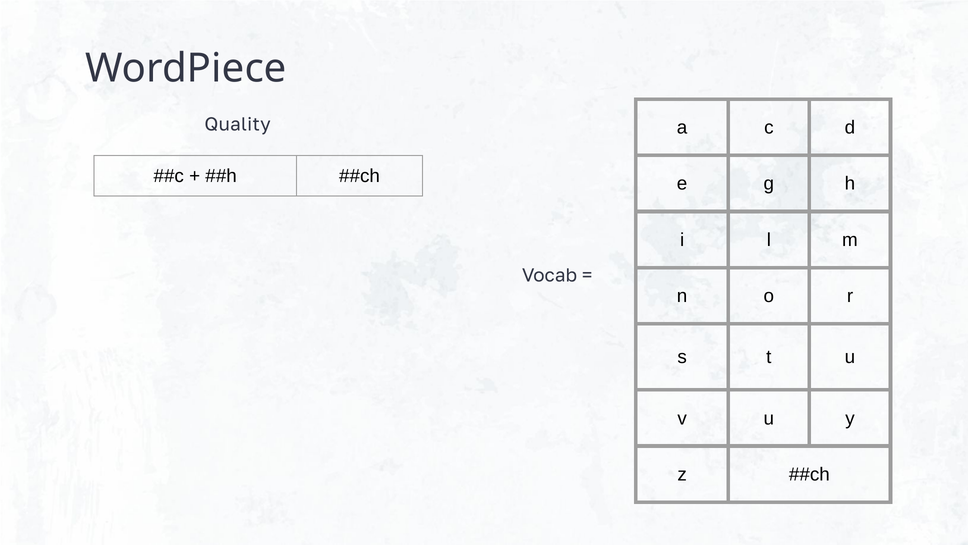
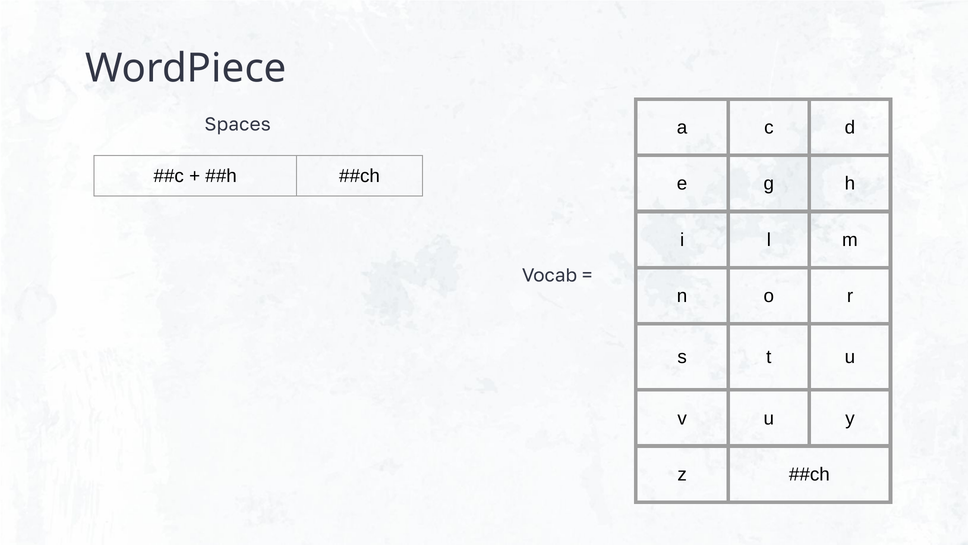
Quality: Quality -> Spaces (238, 125)
